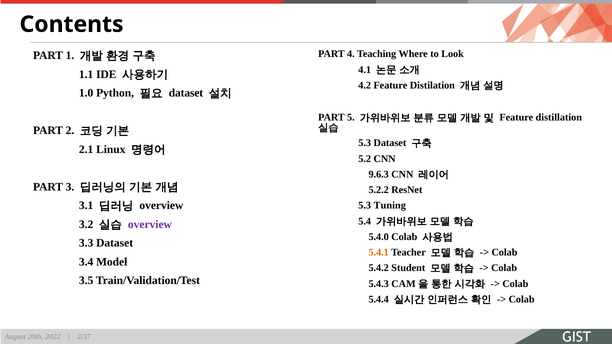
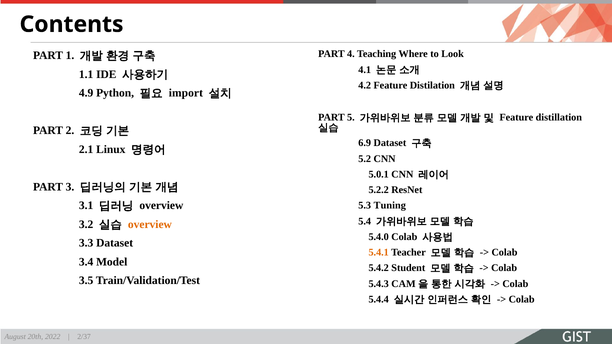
1.0: 1.0 -> 4.9 (86, 93)
dataset: dataset -> import (186, 93)
5.3: 5.3 -> 6.9 (365, 143)
9.6.3: 9.6.3 -> 5.0.1 (379, 174)
overview colour: purple -> orange (150, 225)
